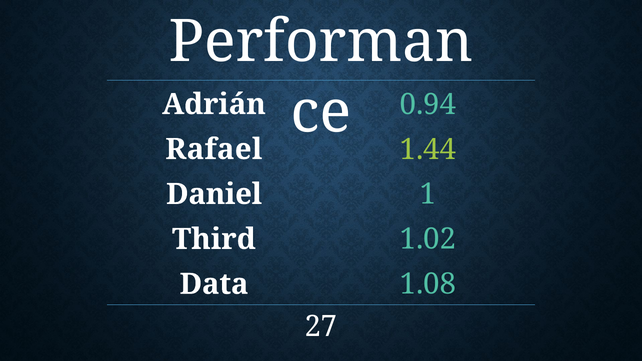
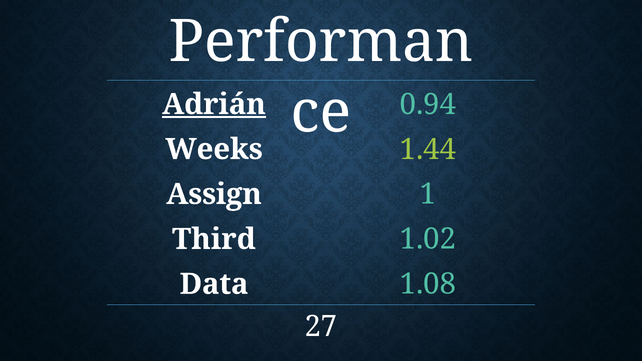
Adrián underline: none -> present (214, 104)
Rafael: Rafael -> Weeks (214, 149)
Daniel: Daniel -> Assign (214, 194)
